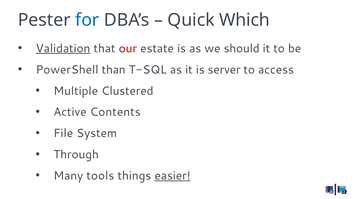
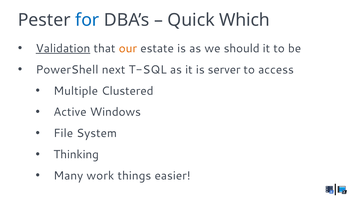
our colour: red -> orange (128, 48)
than: than -> next (114, 70)
Contents: Contents -> Windows (115, 112)
Through: Through -> Thinking (76, 155)
tools: tools -> work (100, 176)
easier underline: present -> none (173, 176)
